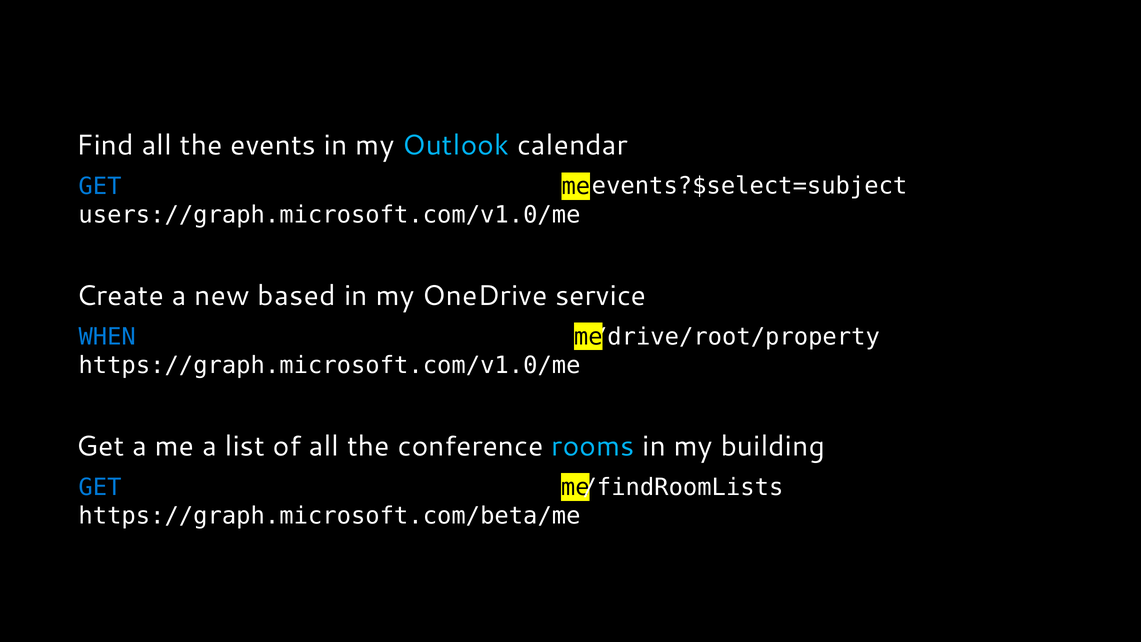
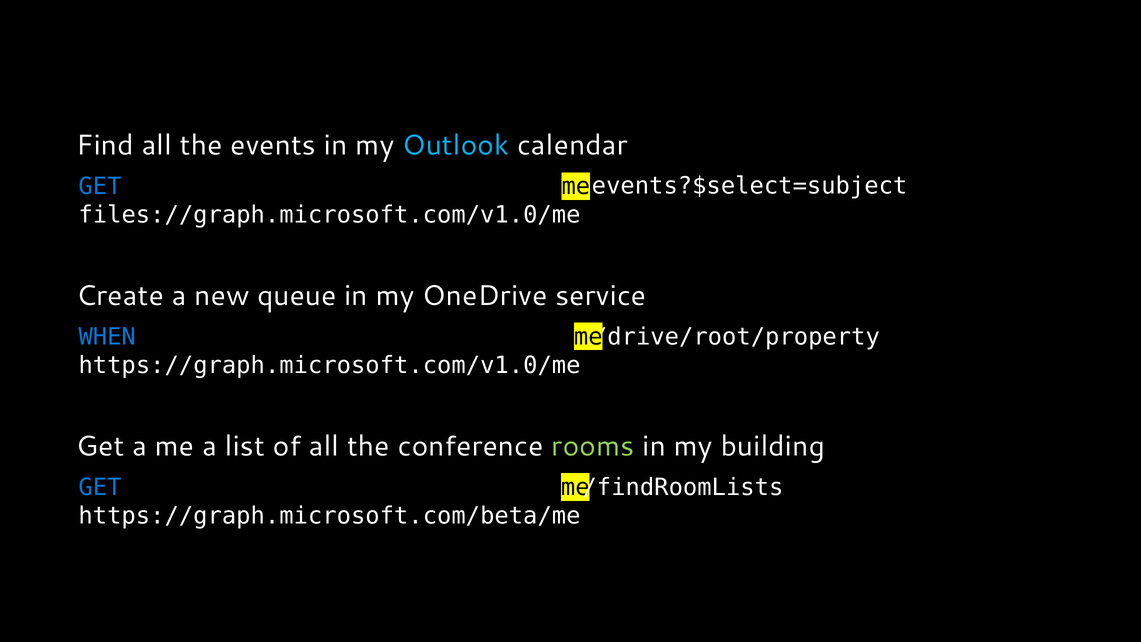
users://graph.microsoft.com/v1.0/me: users://graph.microsoft.com/v1.0/me -> files://graph.microsoft.com/v1.0/me (330, 215)
based: based -> queue (297, 296)
rooms colour: light blue -> light green (593, 446)
